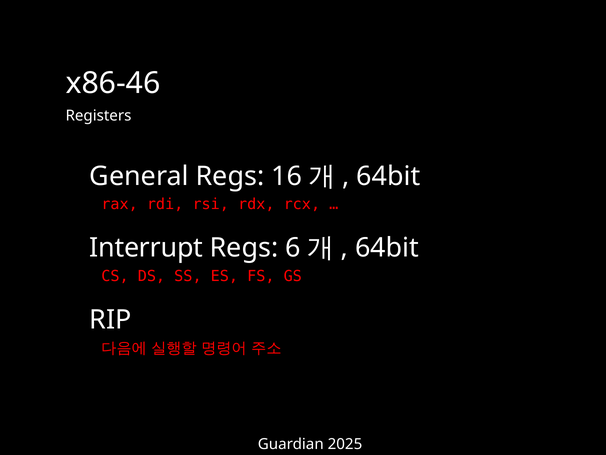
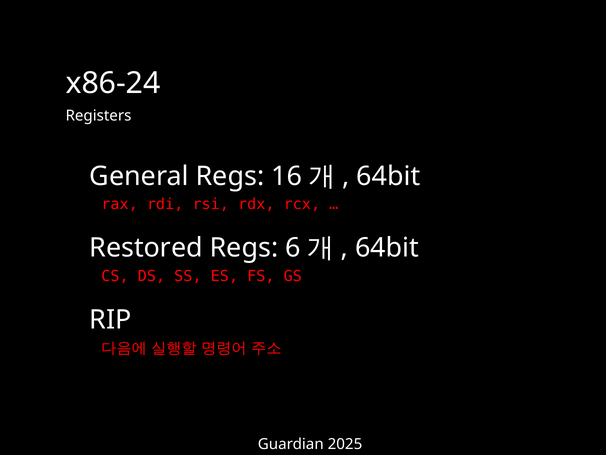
x86-46: x86-46 -> x86-24 (113, 83)
Interrupt: Interrupt -> Restored (146, 248)
